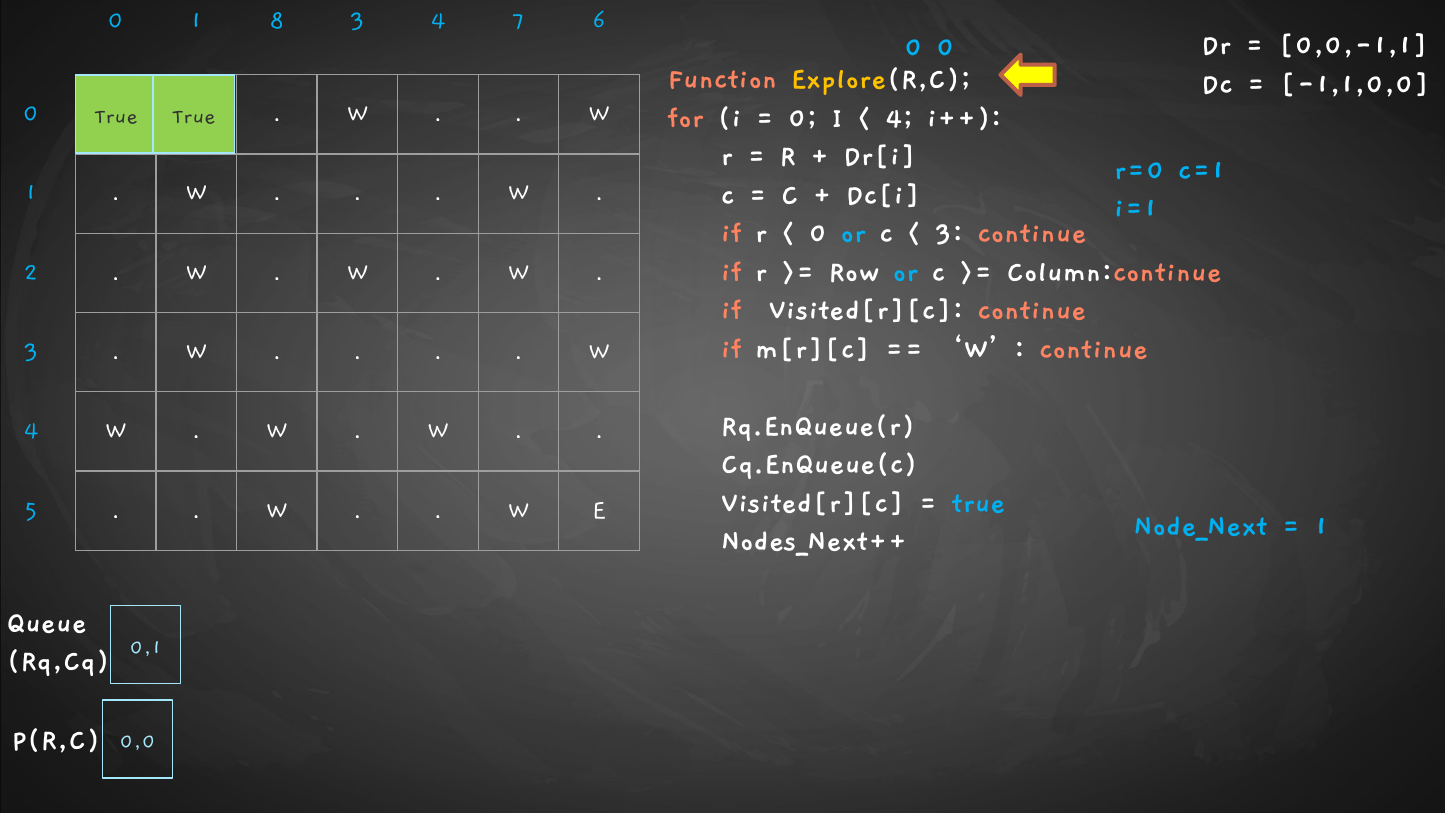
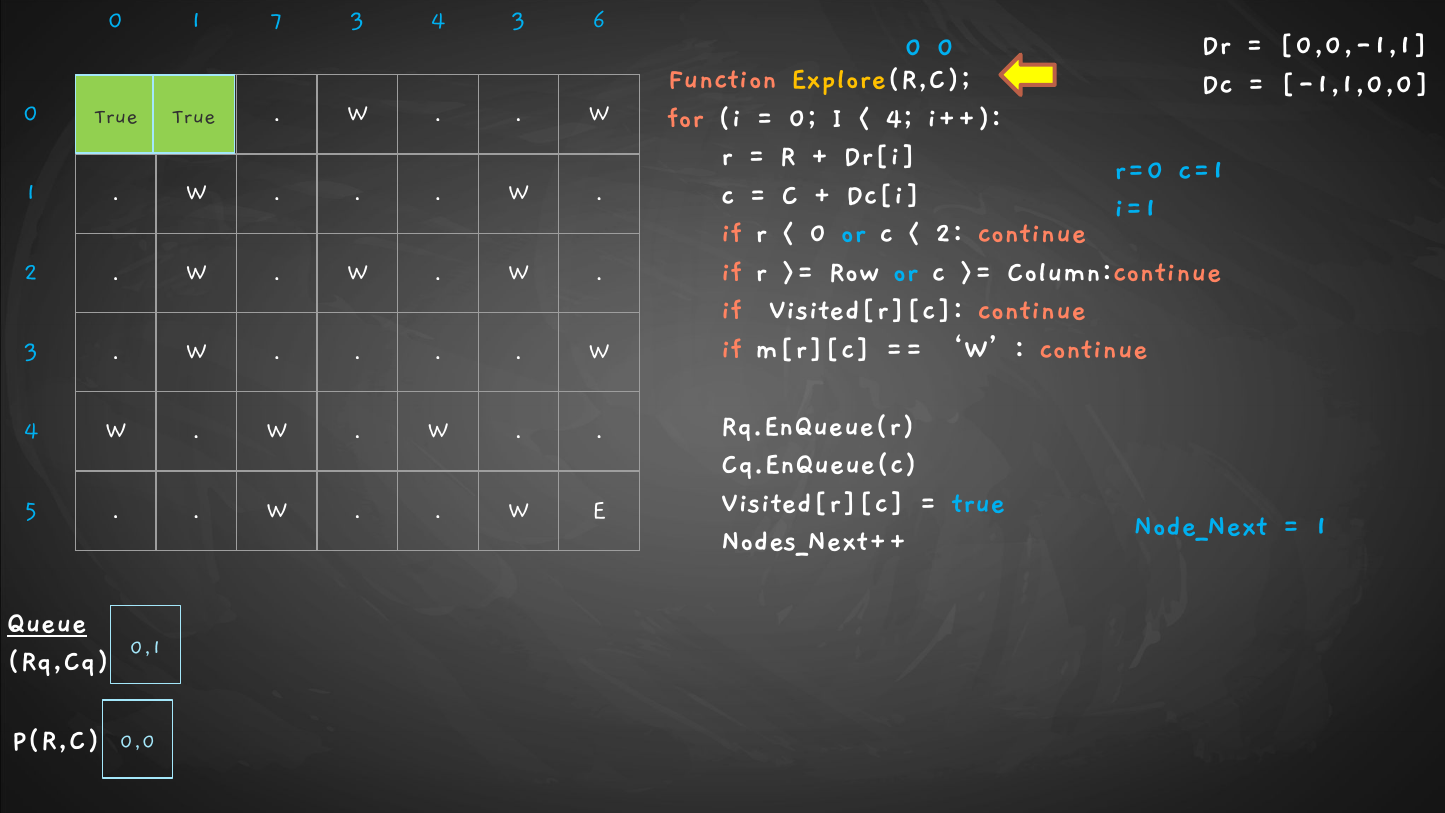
8: 8 -> 7 (277, 19)
4 7: 7 -> 3 (519, 19)
3: 3 -> 2 (949, 232)
Queue underline: none -> present (47, 622)
